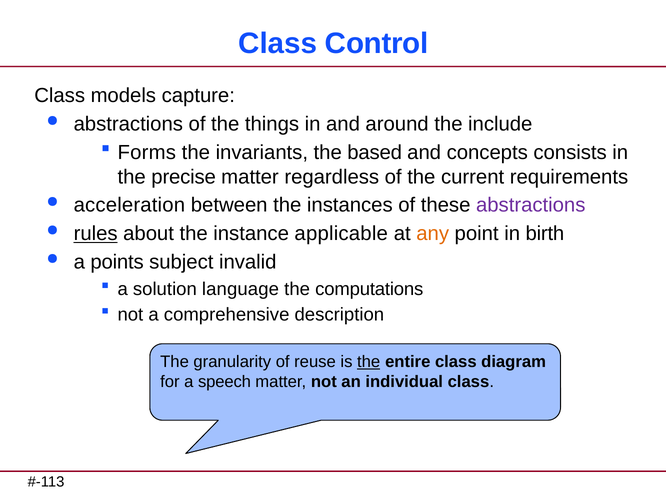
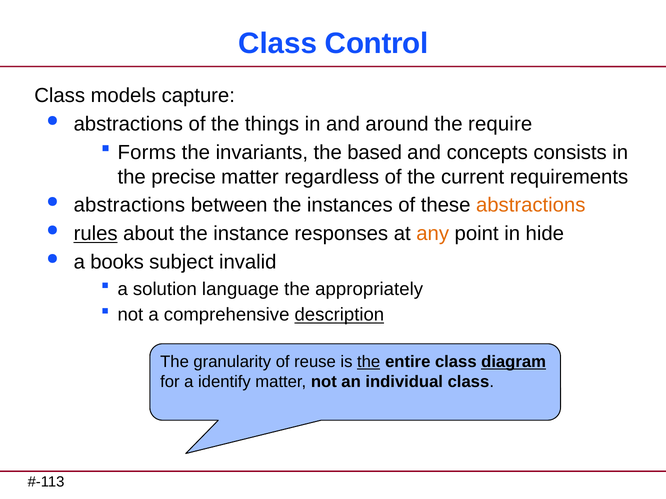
include: include -> require (500, 124)
acceleration: acceleration -> abstractions (129, 205)
abstractions colour: purple -> orange (531, 205)
applicable: applicable -> responses (341, 234)
birth: birth -> hide (545, 234)
points: points -> books (117, 262)
computations: computations -> appropriately (369, 289)
description underline: none -> present (339, 315)
diagram underline: none -> present (514, 362)
speech: speech -> identify (224, 382)
